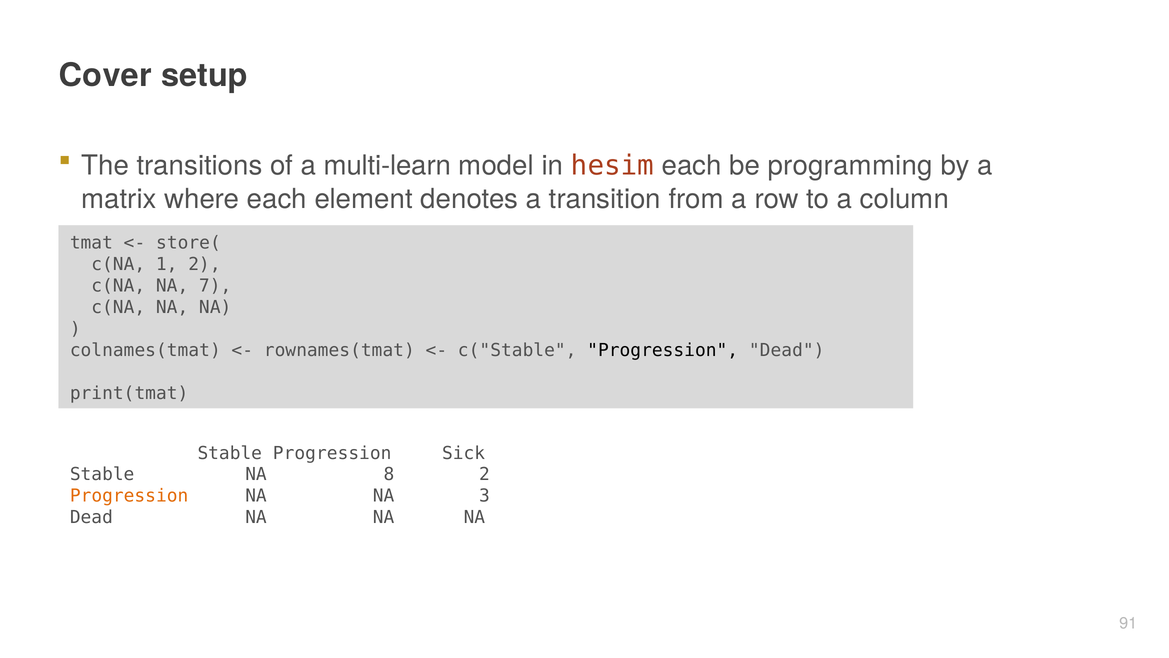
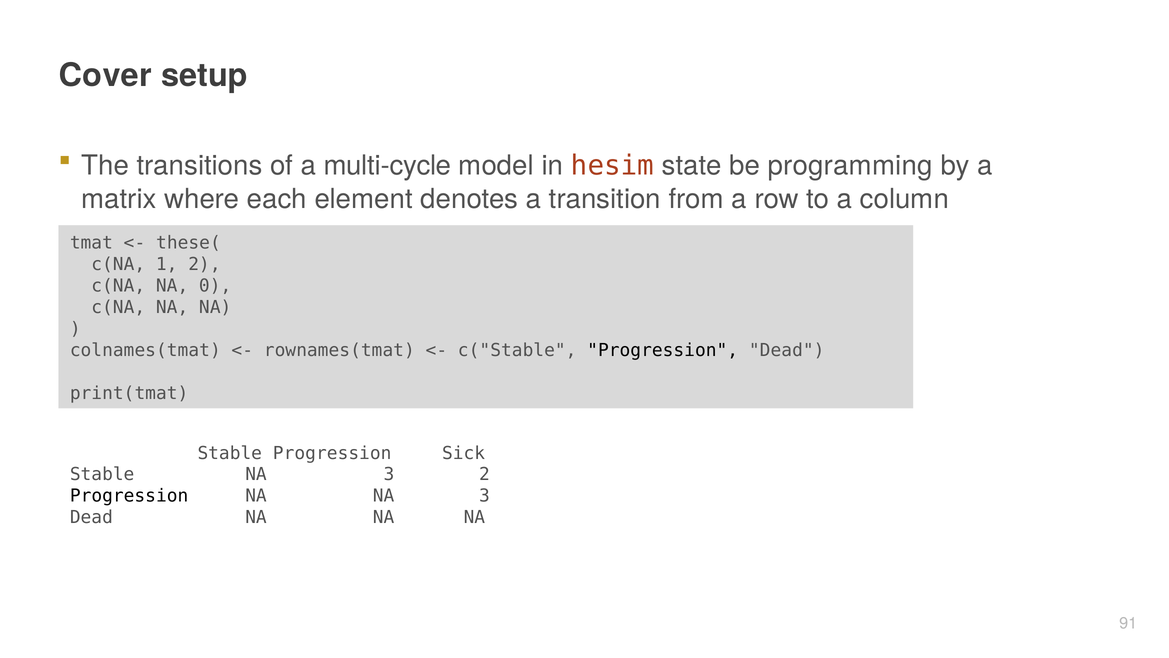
multi-learn: multi-learn -> multi-cycle (388, 166)
hesim each: each -> state (692, 166)
store(: store( -> these( (188, 243)
7: 7 -> 0 (215, 286)
Stable NA 8: 8 -> 3 (389, 474)
Progression colour: orange -> black (129, 496)
